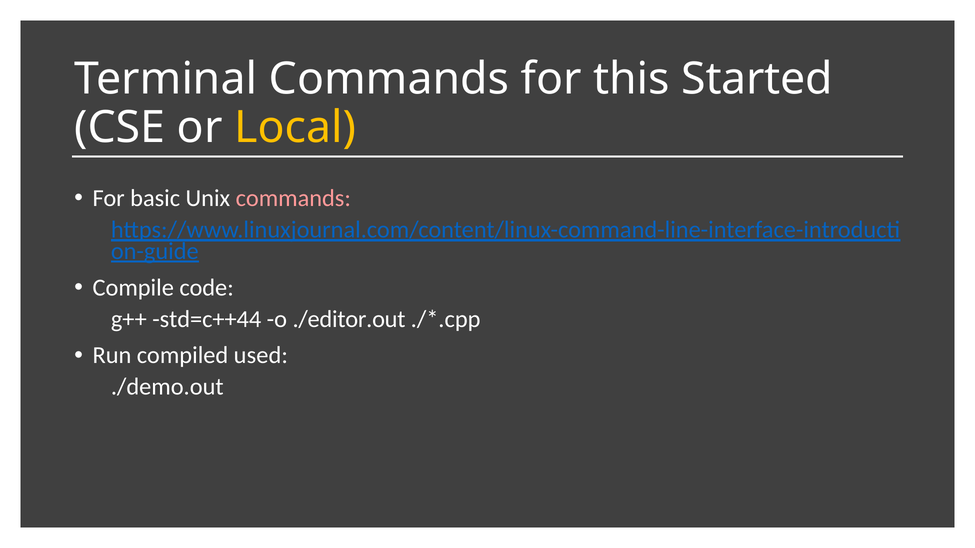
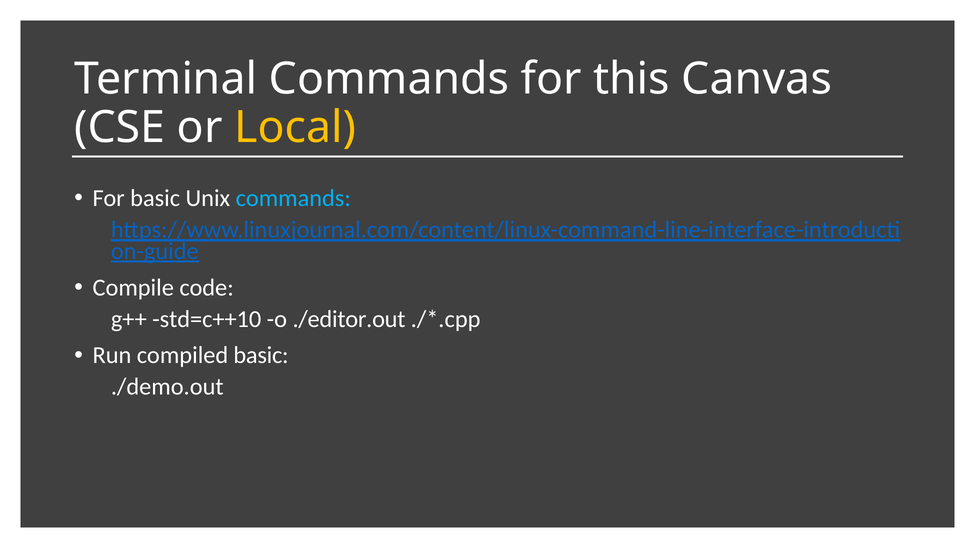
Started: Started -> Canvas (757, 79)
commands colour: pink -> light blue (293, 198)
std=c++44: std=c++44 -> std=c++10 (207, 319)
compiled used: used -> basic (261, 356)
